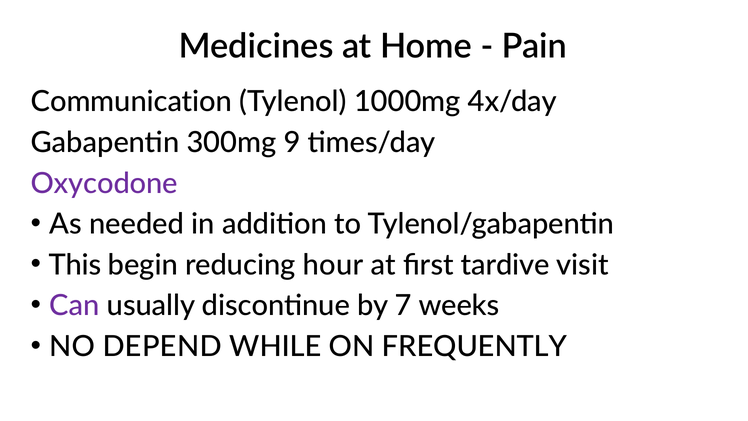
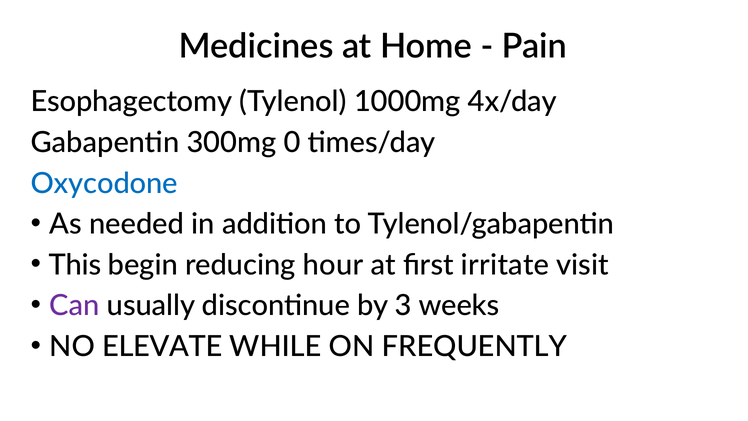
Communication: Communication -> Esophagectomy (131, 102)
9: 9 -> 0 (292, 143)
Oxycodone colour: purple -> blue (104, 183)
tardive: tardive -> irritate (505, 265)
7: 7 -> 3 (403, 306)
DEPEND: DEPEND -> ELEVATE (162, 346)
